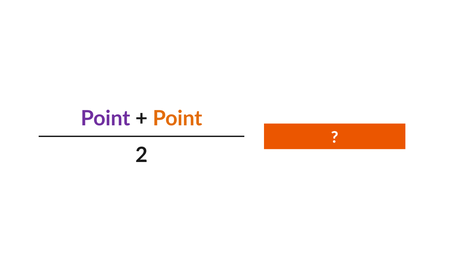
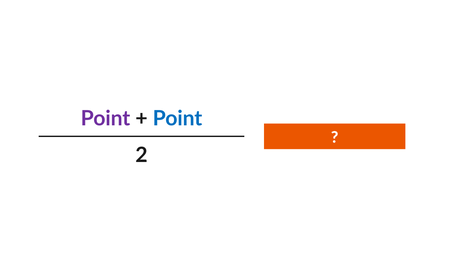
Point colour: orange -> blue (178, 119)
